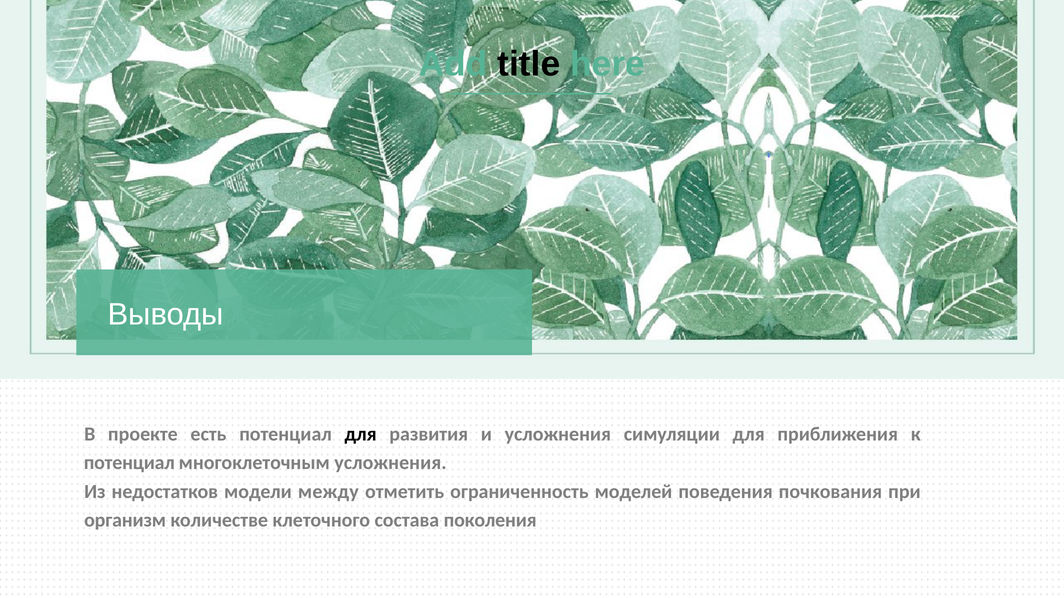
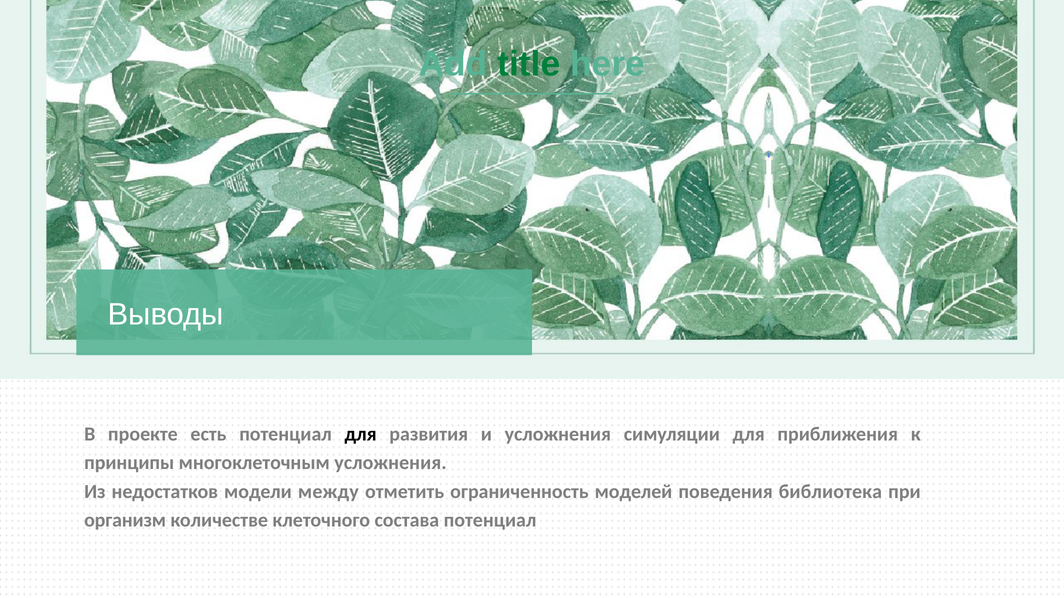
title colour: black -> green (529, 64)
потенциал: потенциал -> принципы (129, 463)
почкования: почкования -> библиотека (830, 492)
состава поколения: поколения -> потенциал (490, 521)
